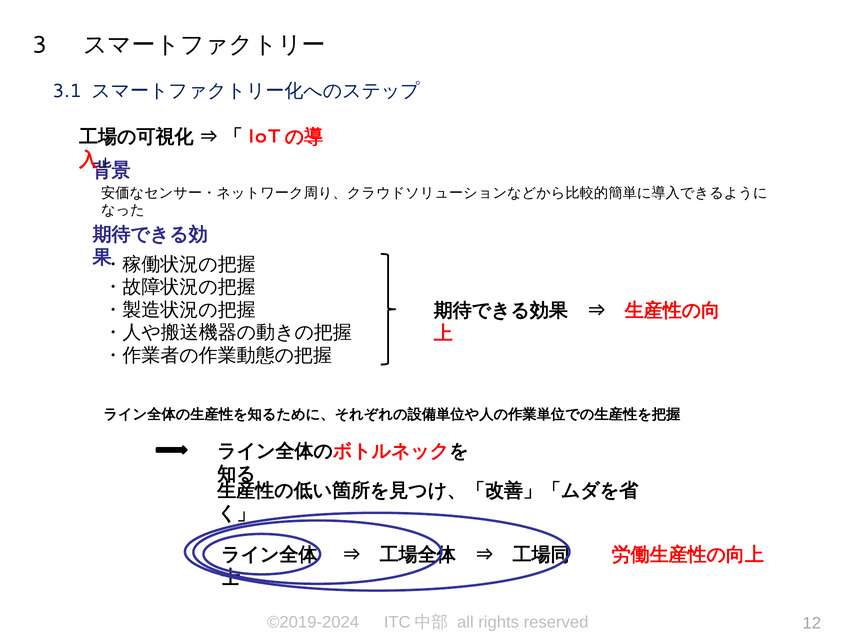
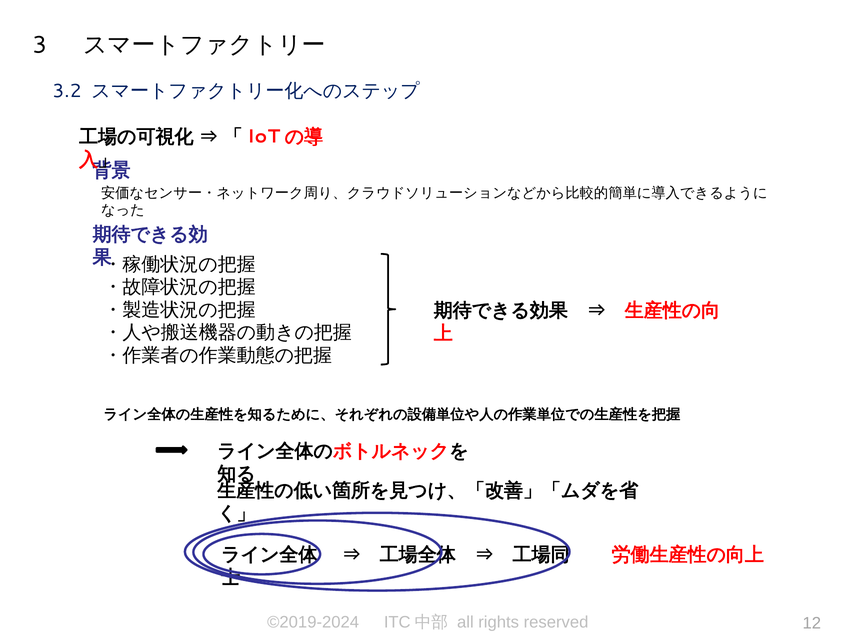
3.1: 3.1 -> 3.2 (67, 91)
